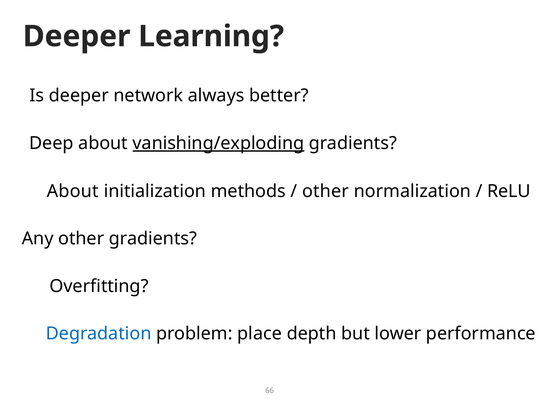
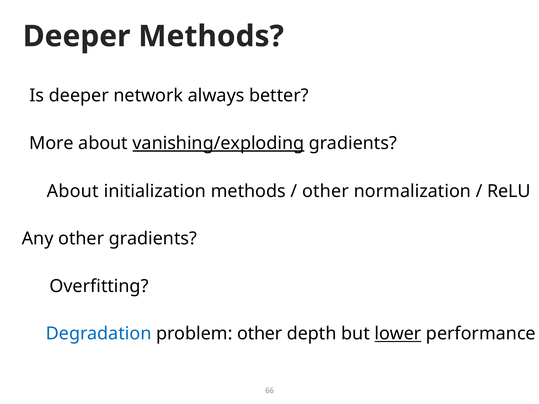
Deeper Learning: Learning -> Methods (211, 36)
Deep: Deep -> More (51, 143)
problem place: place -> other (260, 334)
lower underline: none -> present (398, 334)
